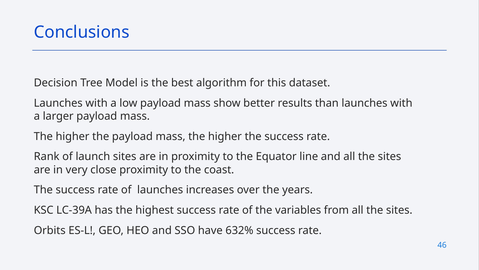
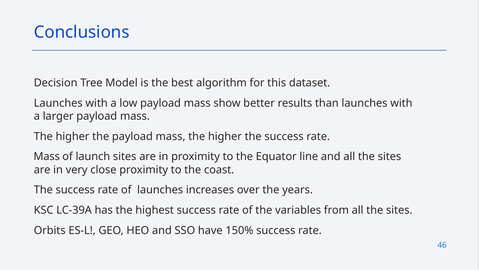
Rank: Rank -> Mass (47, 156)
632%: 632% -> 150% (239, 230)
